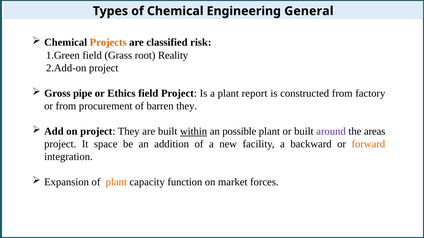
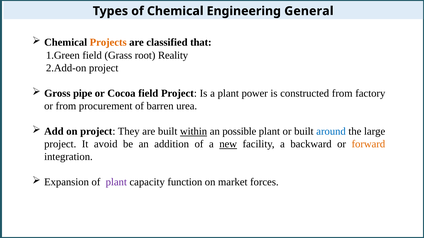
risk: risk -> that (201, 43)
Ethics: Ethics -> Cocoa (121, 93)
report: report -> power (255, 93)
barren they: they -> urea (187, 106)
around colour: purple -> blue (331, 132)
areas: areas -> large (375, 132)
space: space -> avoid (106, 144)
new underline: none -> present (228, 144)
plant colour: orange -> purple (116, 182)
